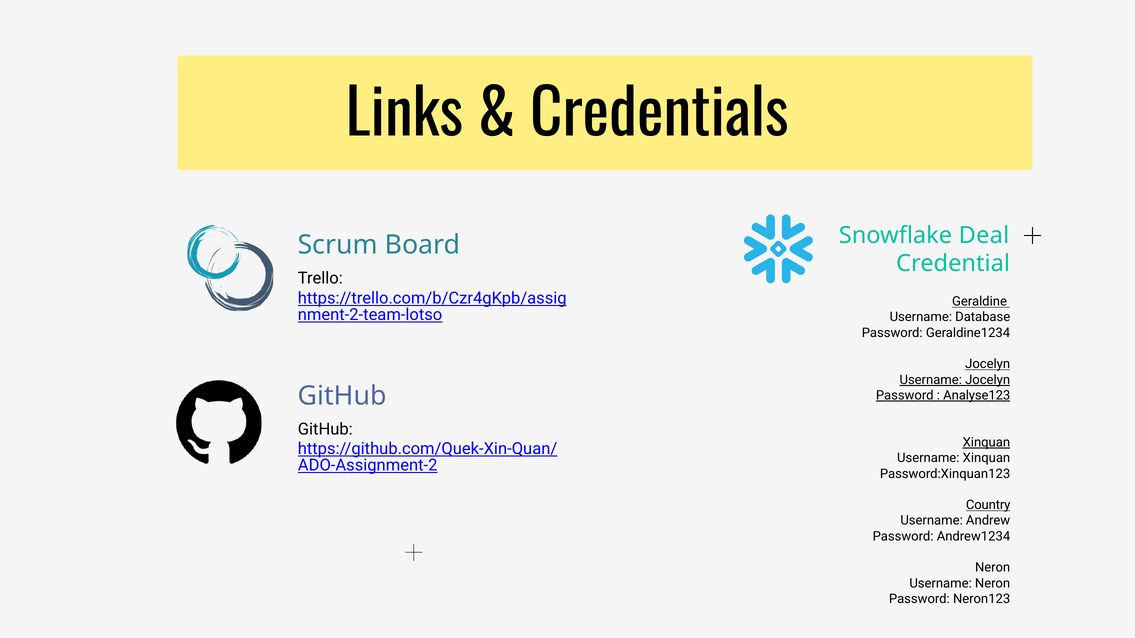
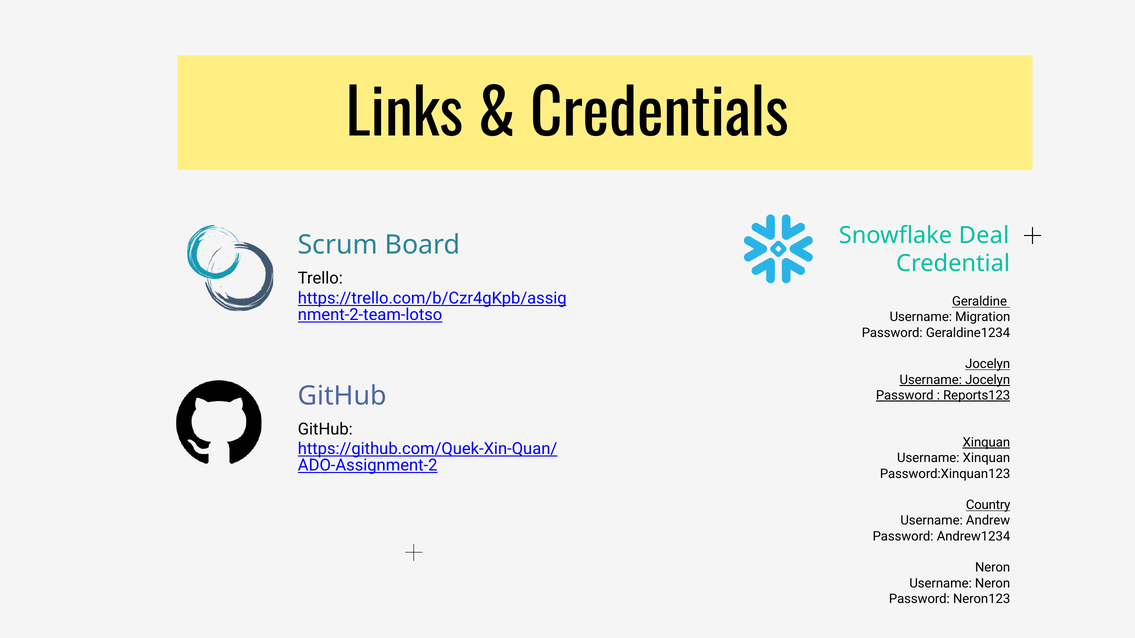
Database: Database -> Migration (983, 317)
Analyse123: Analyse123 -> Reports123 (977, 396)
